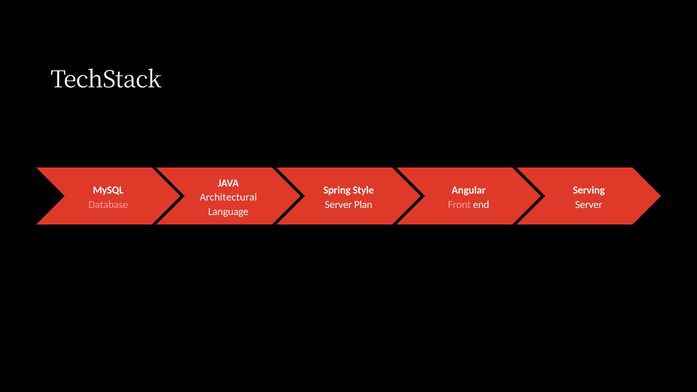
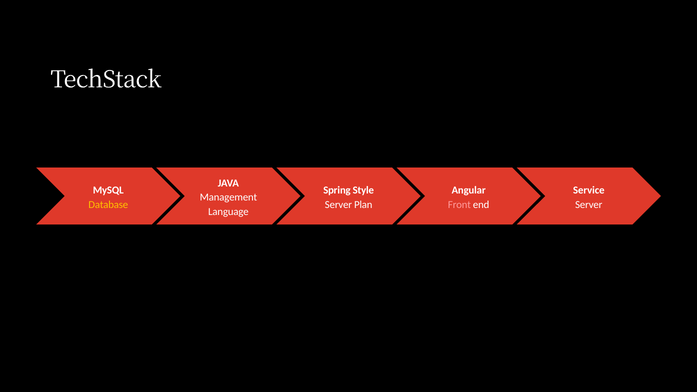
Serving: Serving -> Service (589, 190)
Architectural: Architectural -> Management (228, 198)
Database colour: pink -> yellow (108, 205)
